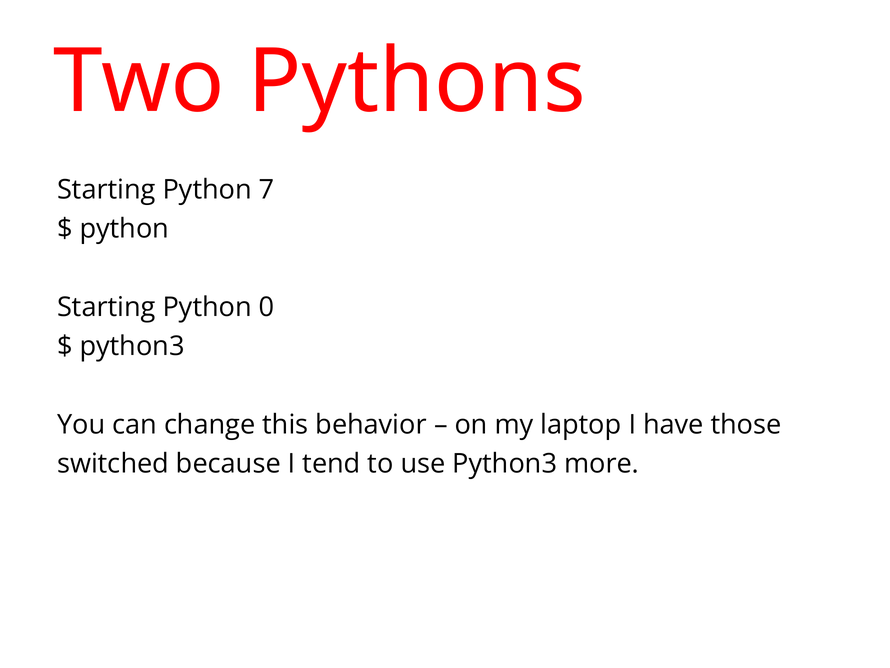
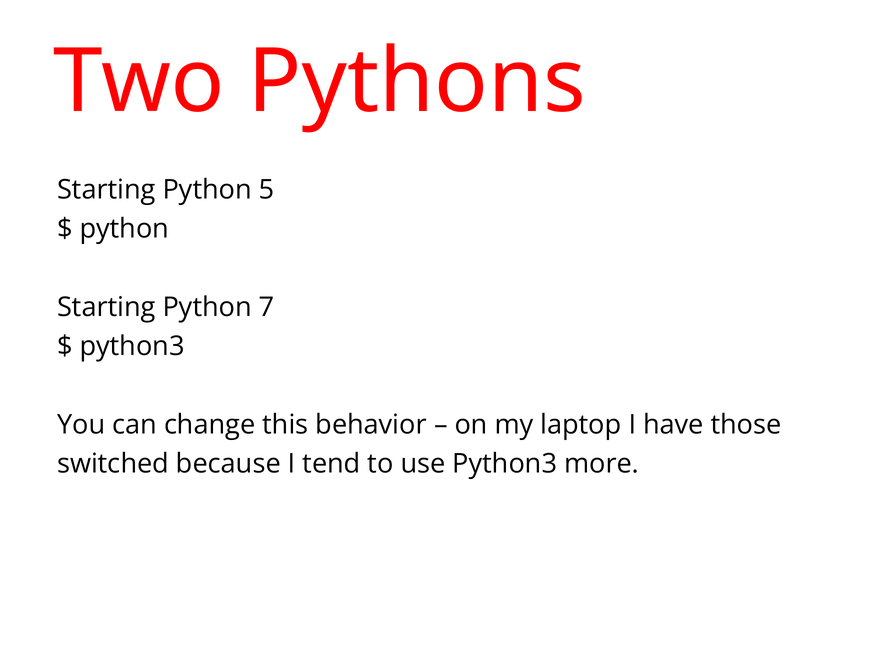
7: 7 -> 5 (267, 189)
0: 0 -> 7 (267, 307)
